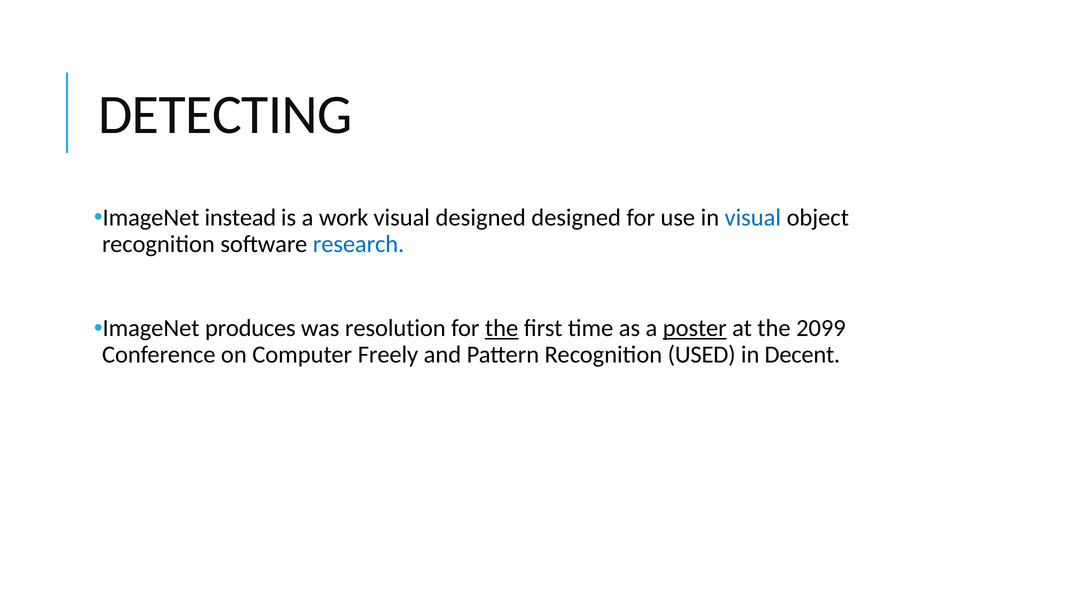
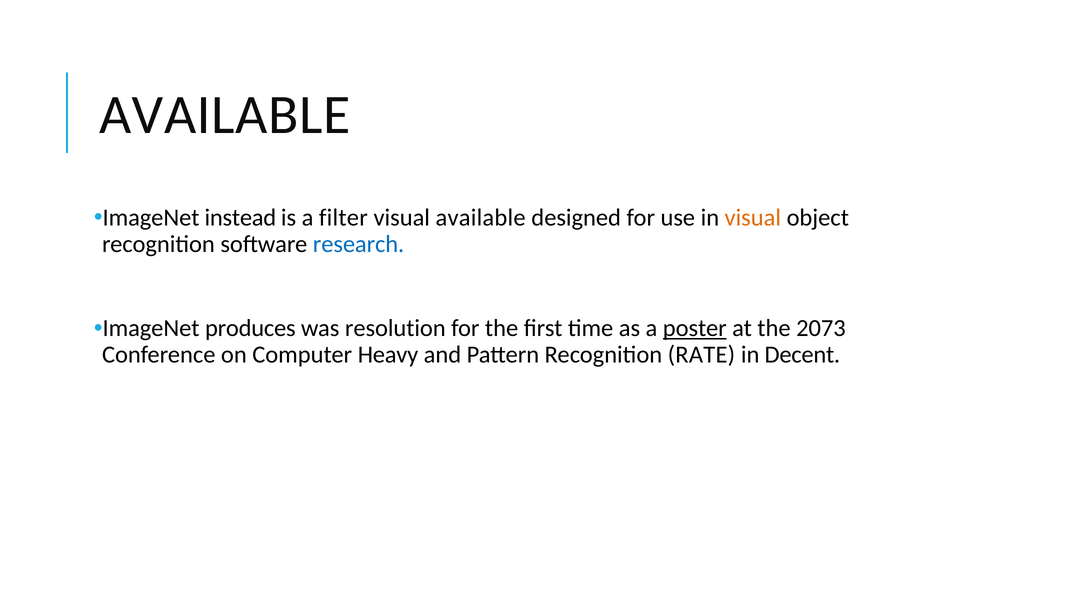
DETECTING: DETECTING -> AVAILABLE (225, 115)
work: work -> filter (343, 218)
visual designed: designed -> available (481, 218)
visual colour: blue -> orange (753, 218)
the underline: present -> none (502, 329)
2099: 2099 -> 2073 (821, 329)
Freely: Freely -> Heavy (388, 355)
USED: USED -> RATE (701, 355)
